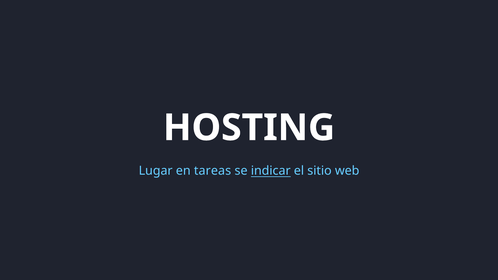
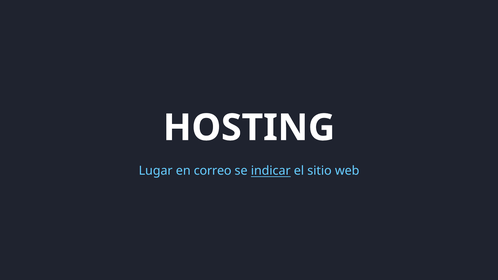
tareas: tareas -> correo (213, 171)
